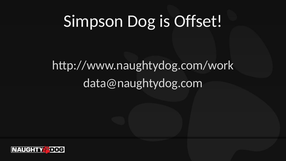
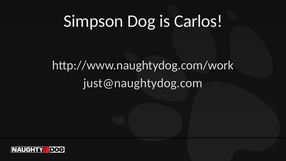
Offset: Offset -> Carlos (198, 21)
data@naughtydog.com: data@naughtydog.com -> just@naughtydog.com (143, 83)
